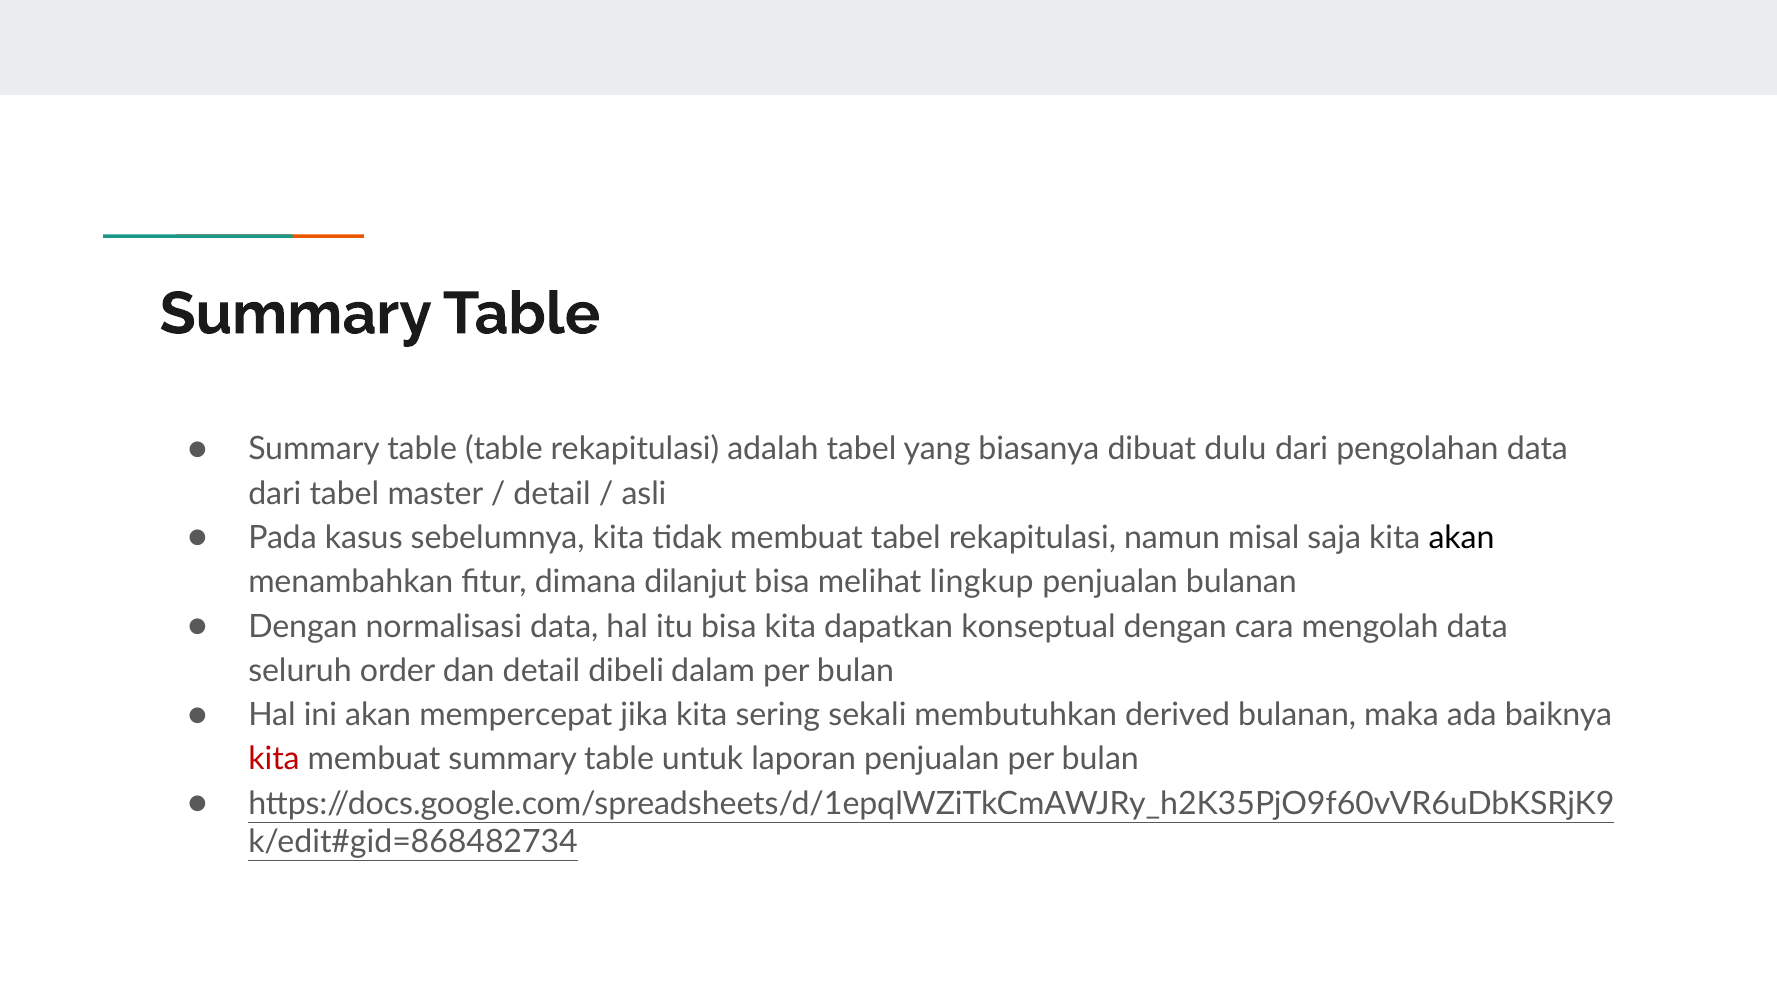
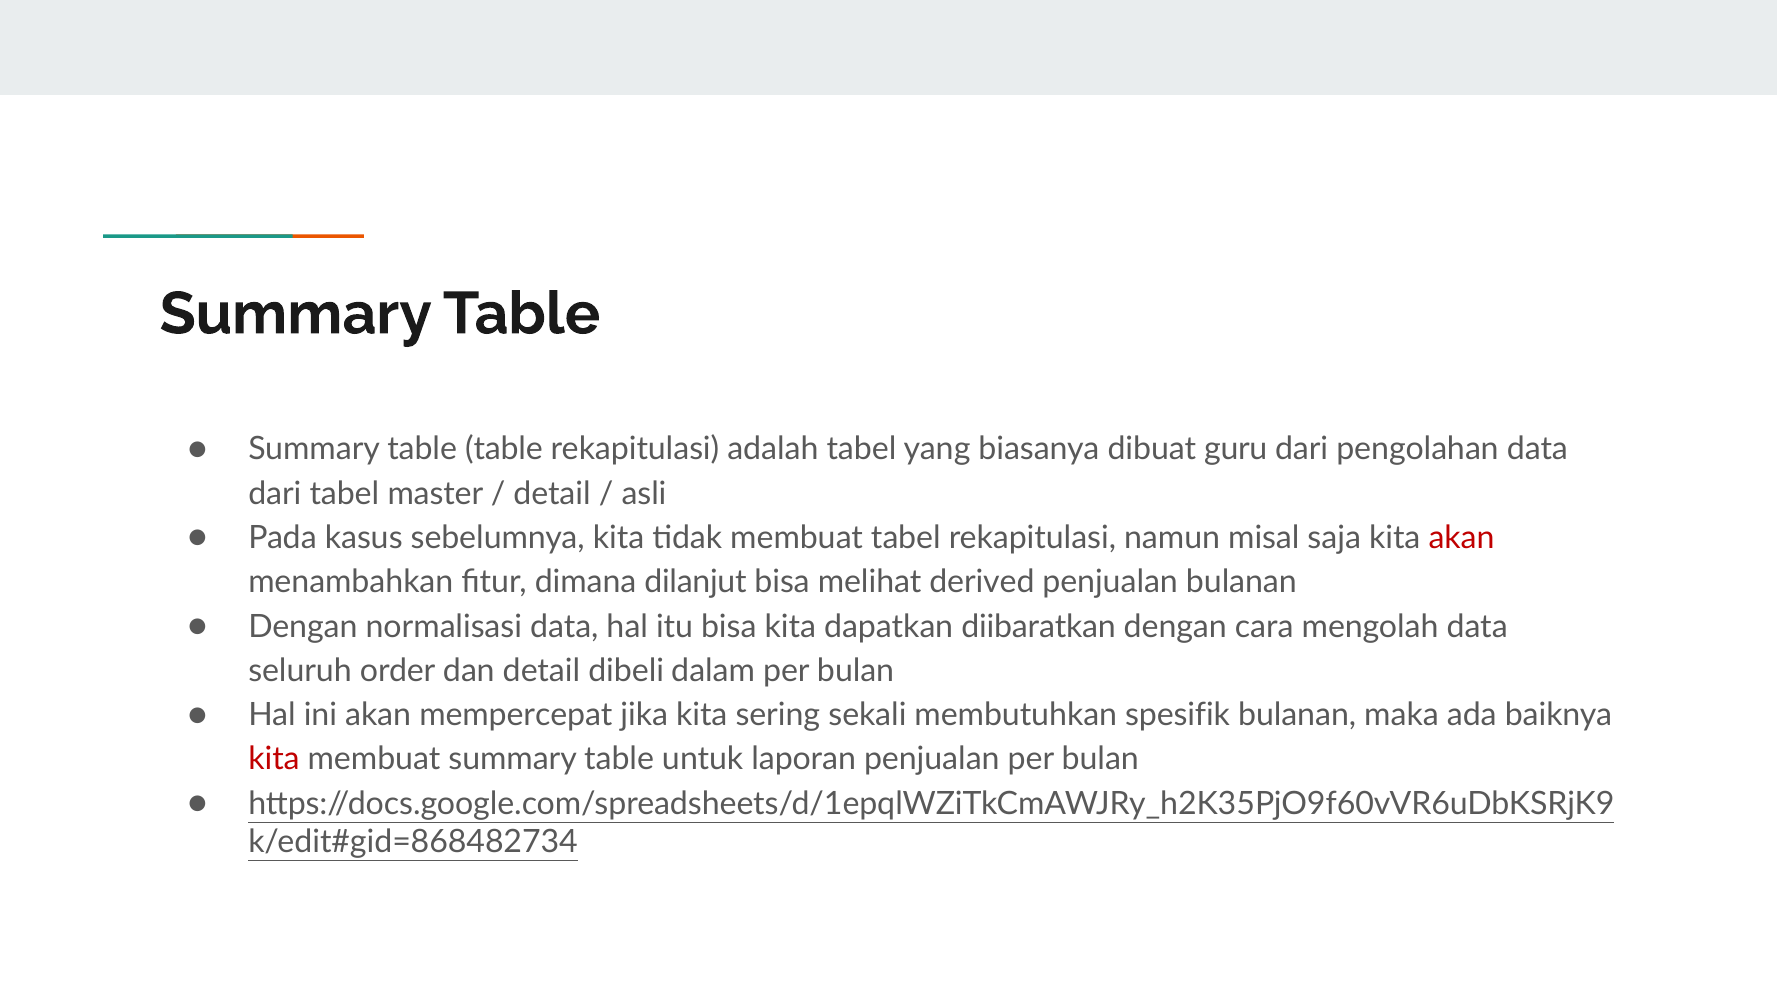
dulu: dulu -> guru (1236, 449)
akan colour: black -> red (1462, 538)
lingkup: lingkup -> derived (982, 582)
konseptual: konseptual -> diibaratkan (1039, 626)
derived: derived -> spesifik (1178, 715)
